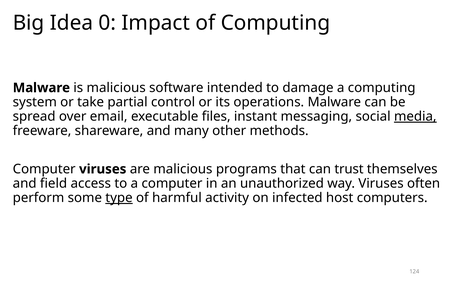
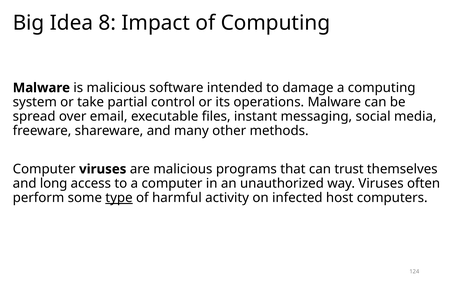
0: 0 -> 8 (107, 23)
media underline: present -> none (415, 116)
field: field -> long (54, 183)
